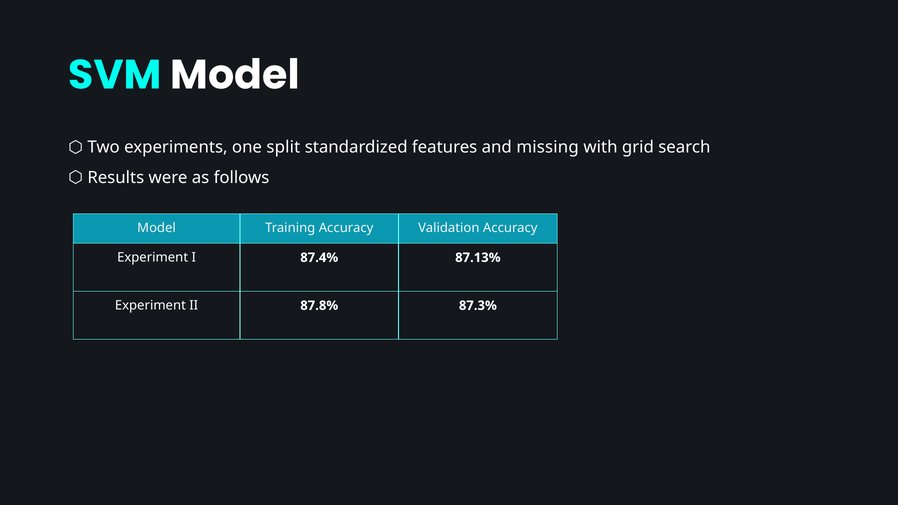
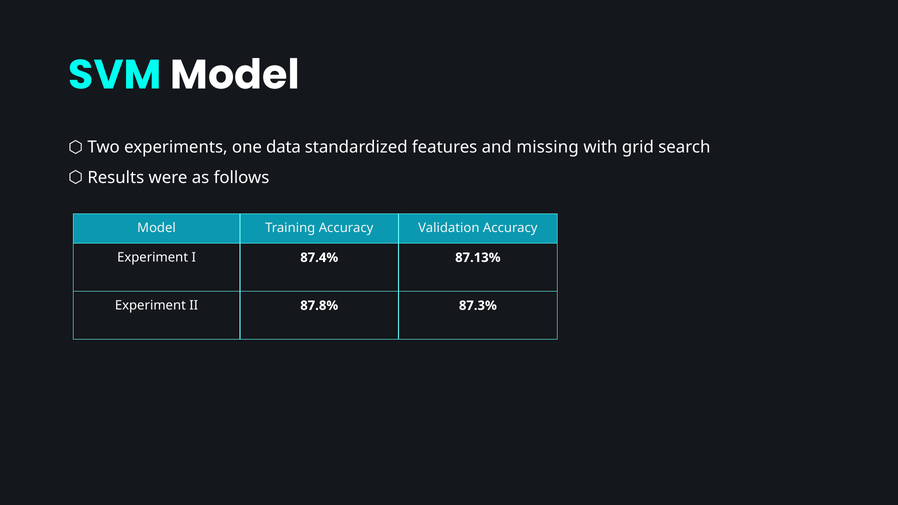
split: split -> data (284, 147)
